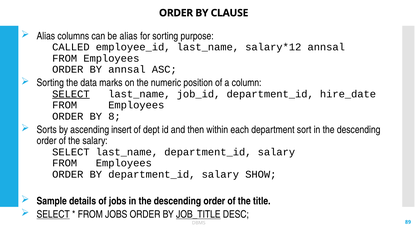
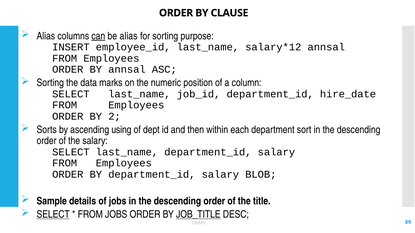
can underline: none -> present (98, 36)
CALLED: CALLED -> INSERT (71, 47)
SELECT underline: present -> none (71, 94)
8: 8 -> 2 (114, 117)
insert: insert -> using (121, 130)
SHOW: SHOW -> BLOB (261, 175)
